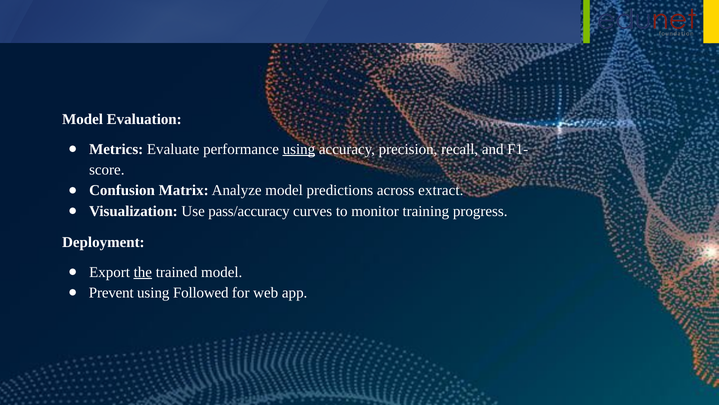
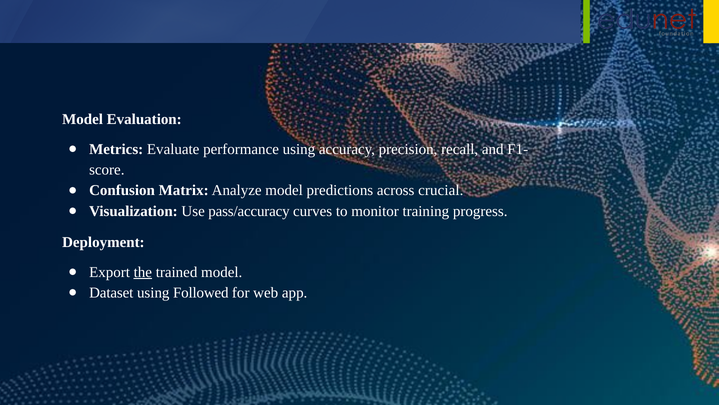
using underline: present -> none (299, 149)
extract: extract -> crucial (441, 190)
Prevent: Prevent -> Dataset (111, 292)
